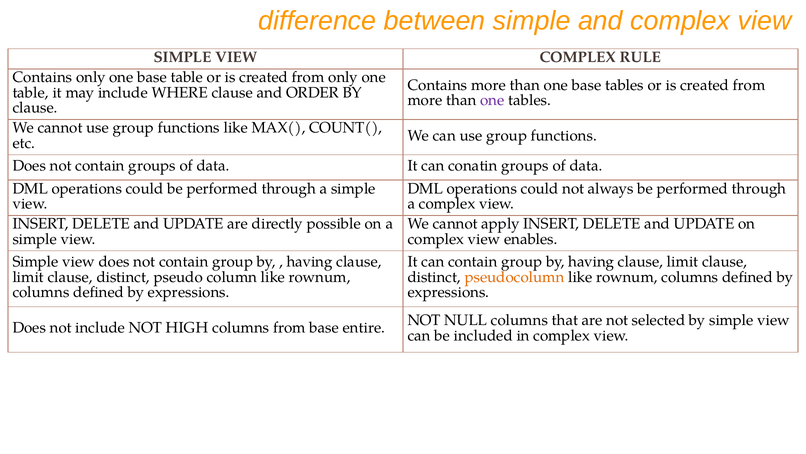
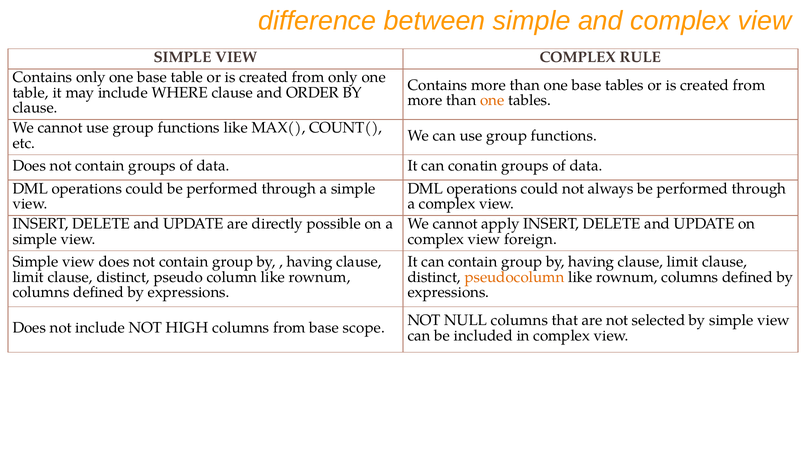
one colour: purple -> orange (492, 100)
enables: enables -> foreign (531, 239)
entire: entire -> scope (364, 327)
